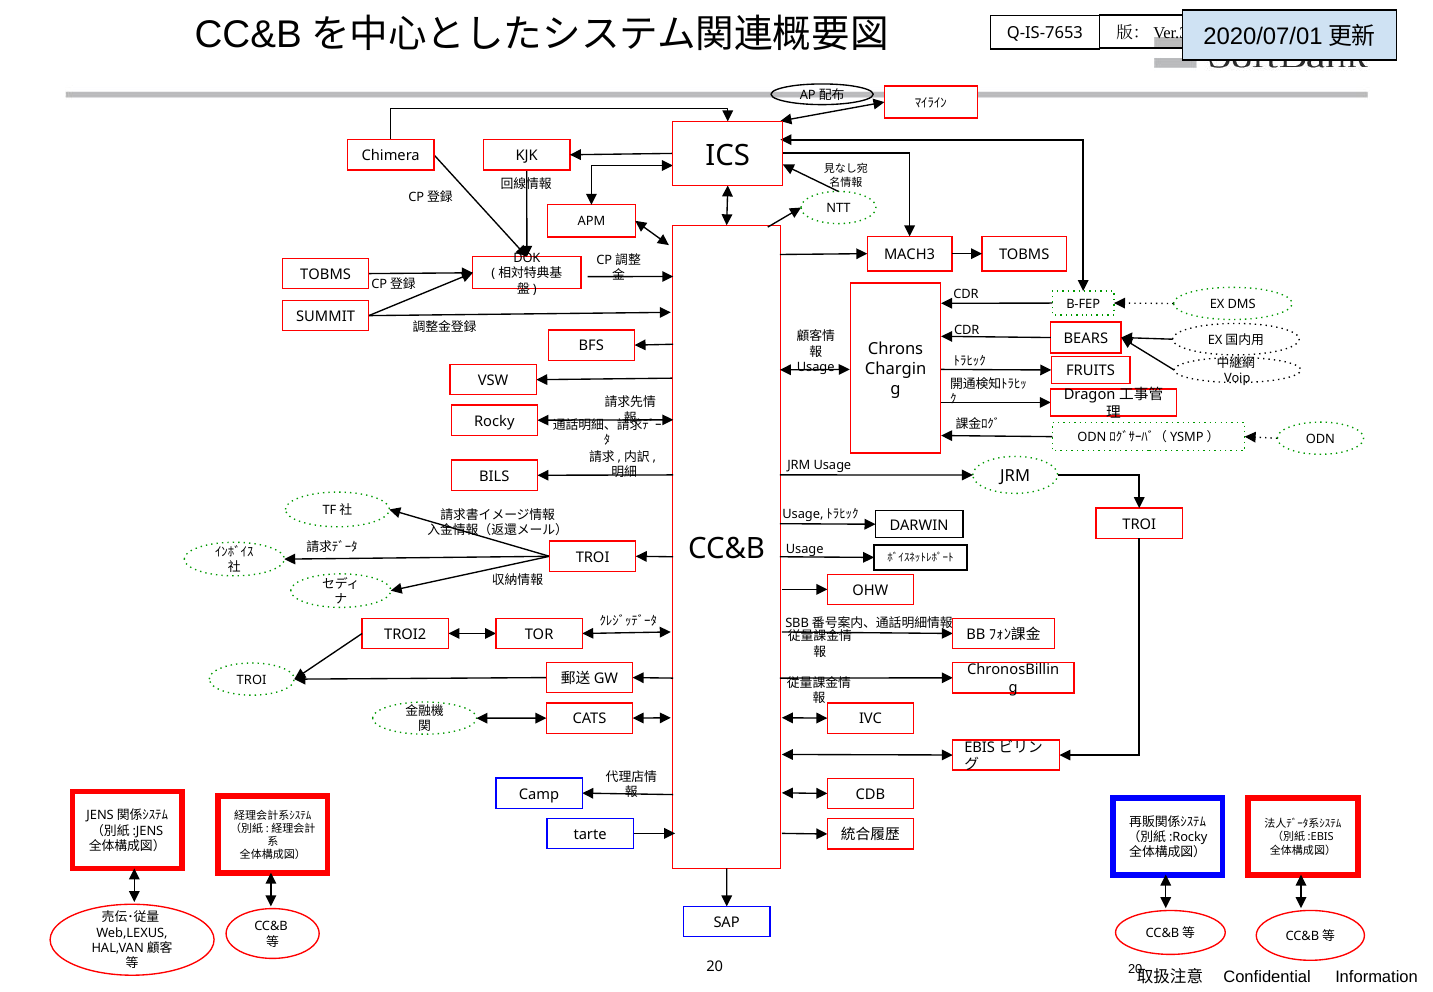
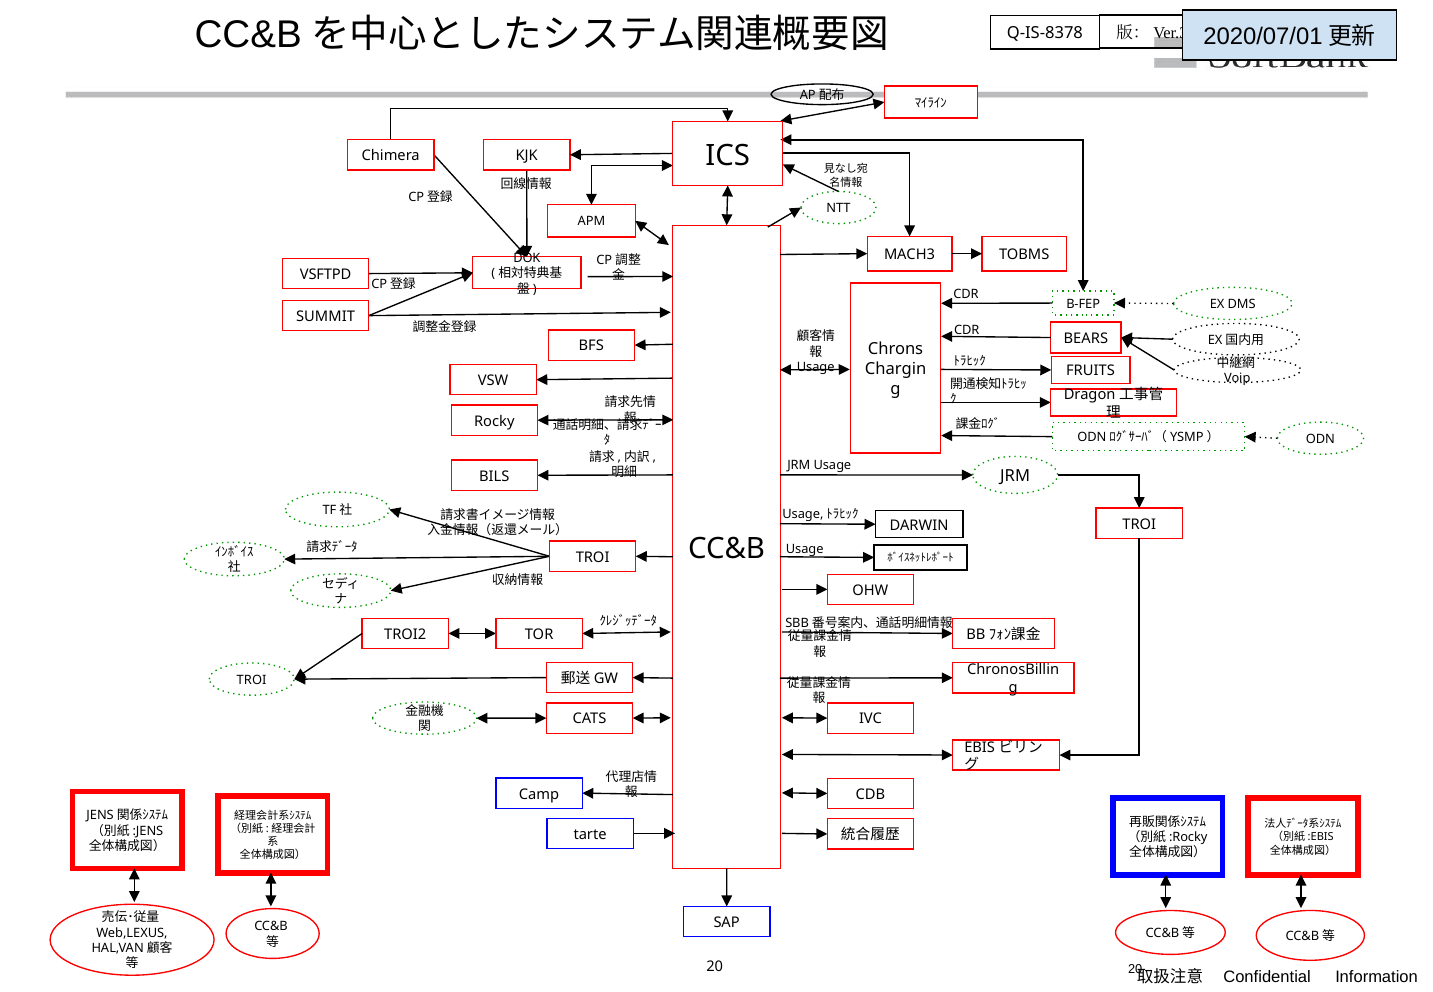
Q-IS-7653: Q-IS-7653 -> Q-IS-8378 (1045, 33)
TOBMS: TOBMS -> VSFTPD (326, 275)
